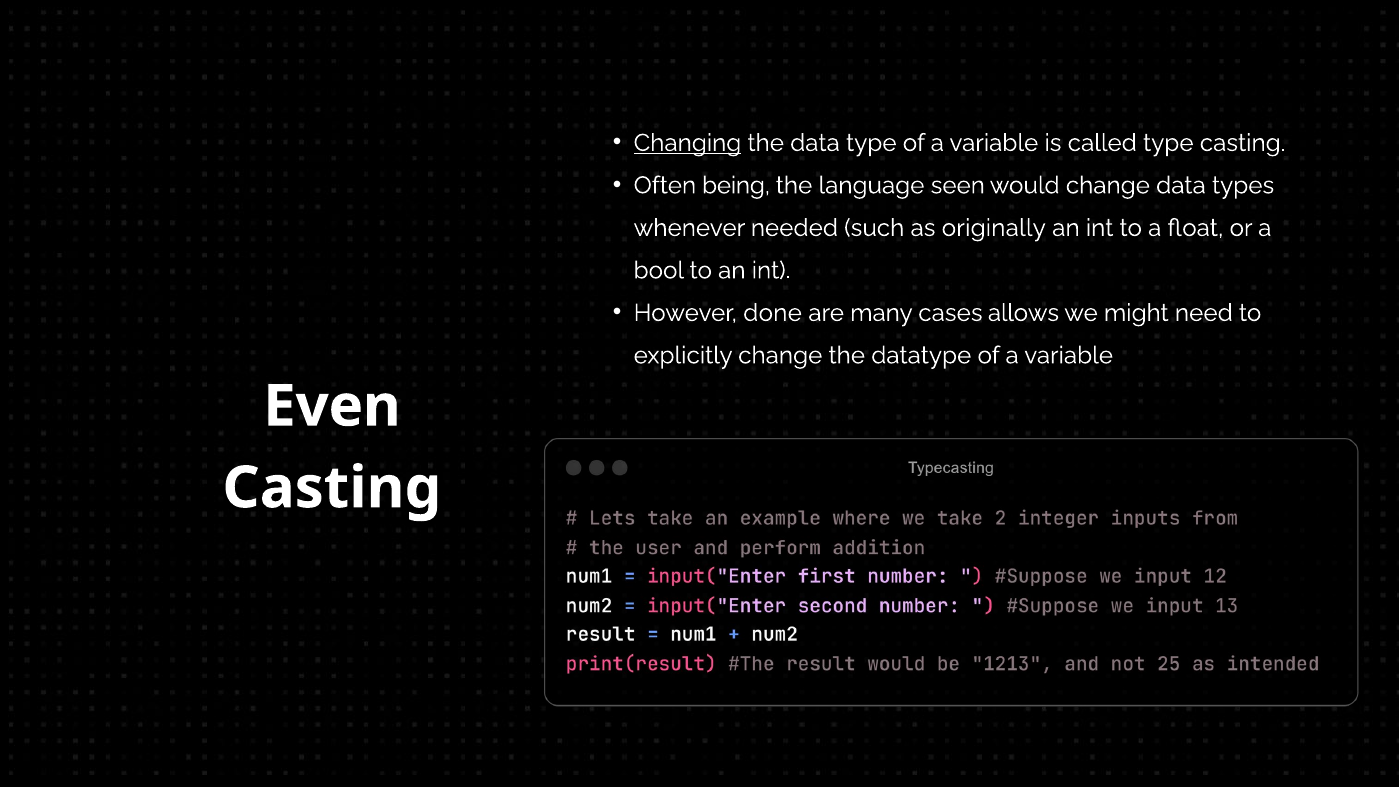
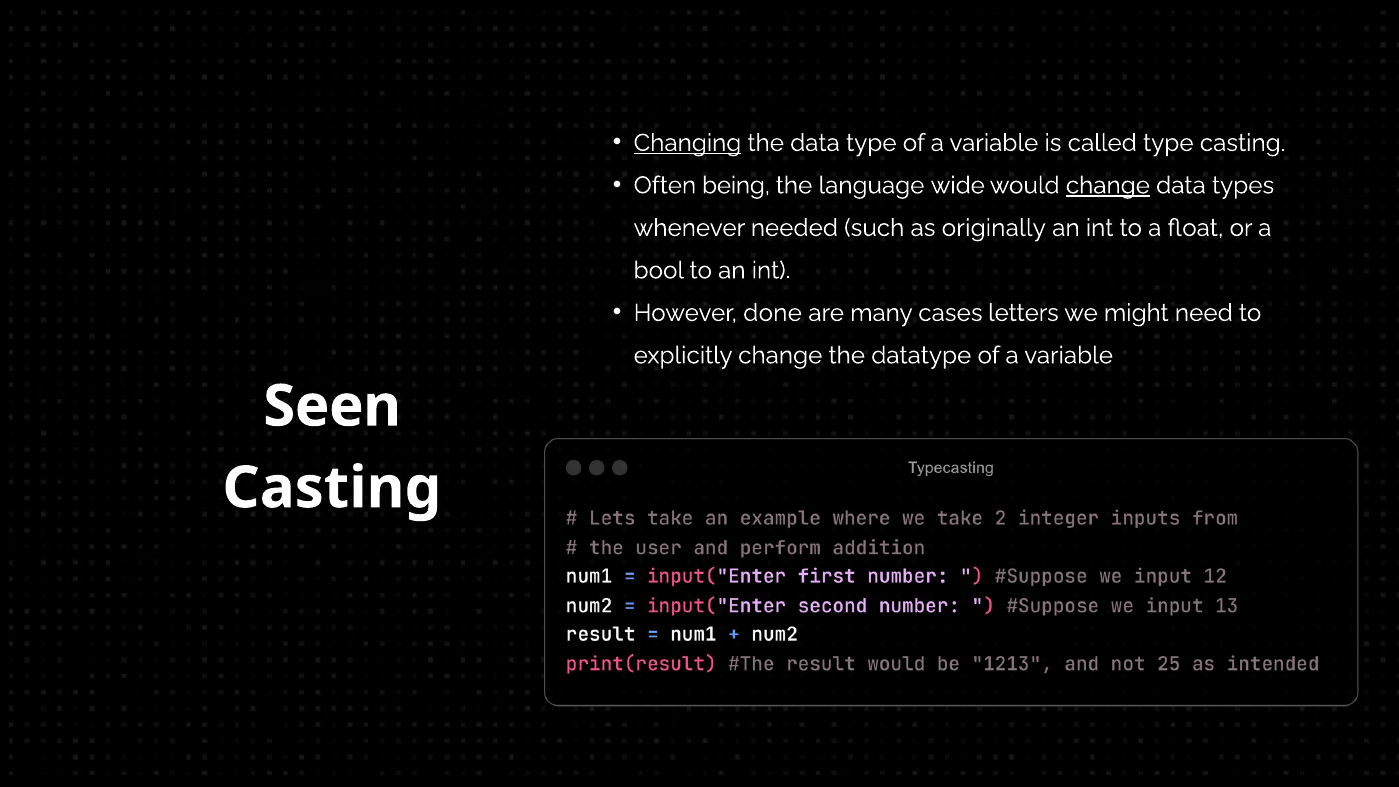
seen: seen -> wide (958, 185)
change underline: none -> present (1108, 185)
allows: allows -> letters (1023, 313)
Even: Even -> Seen (332, 406)
